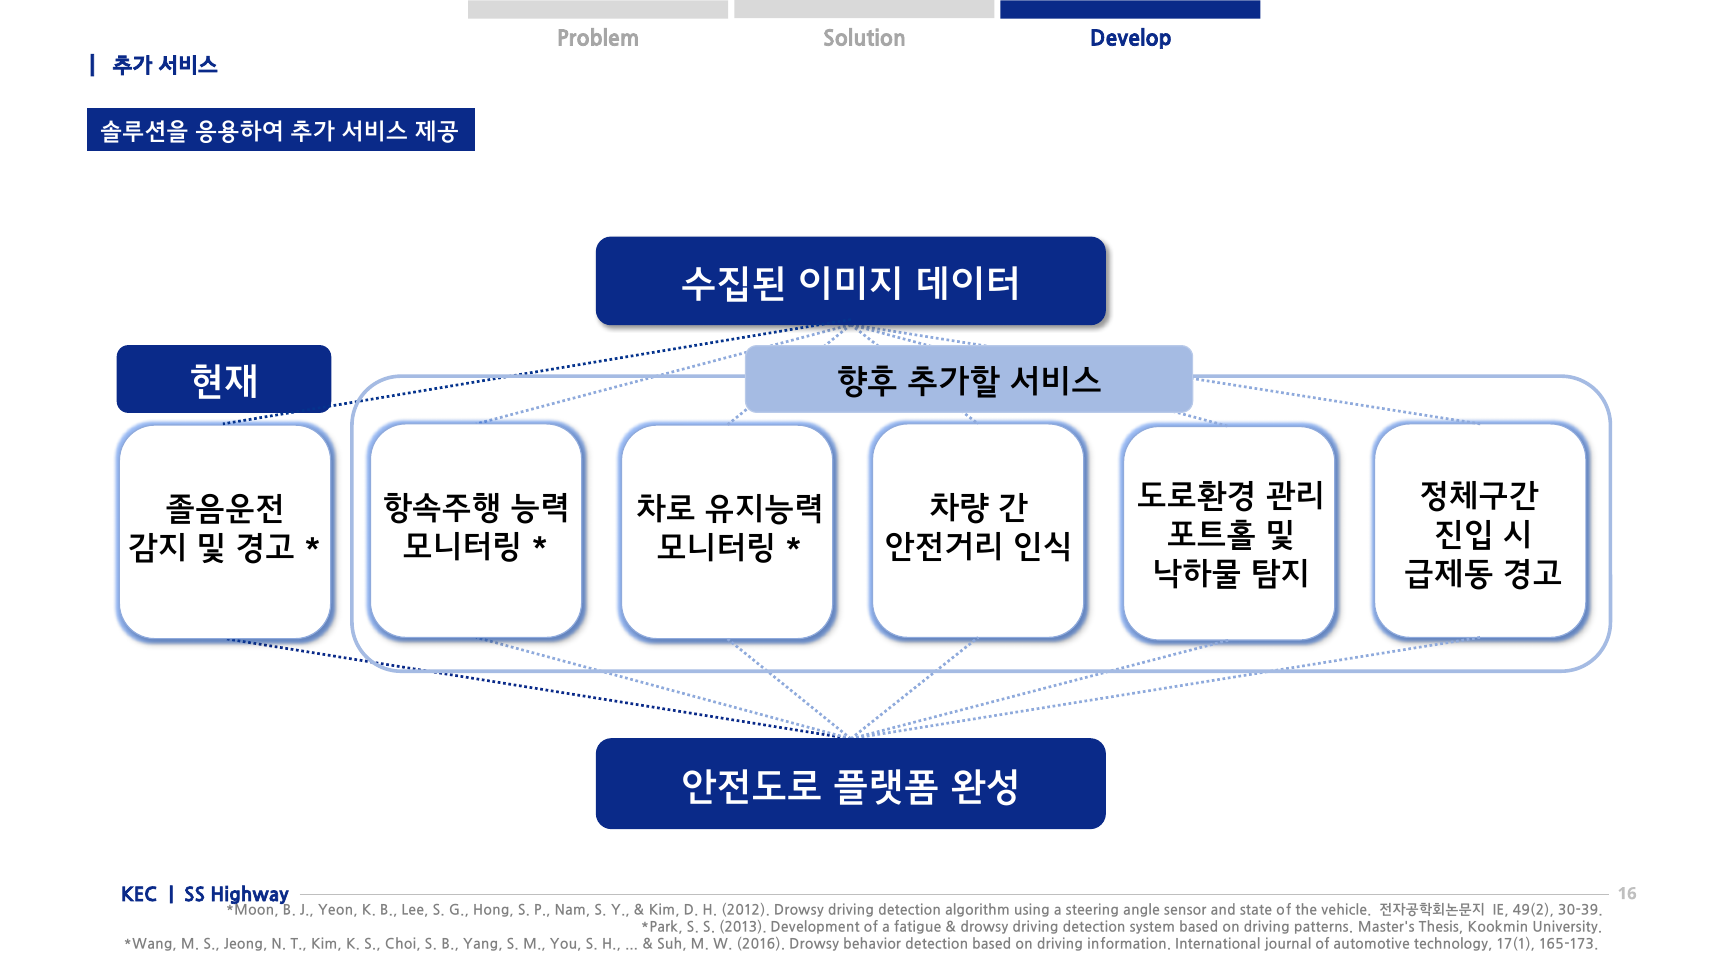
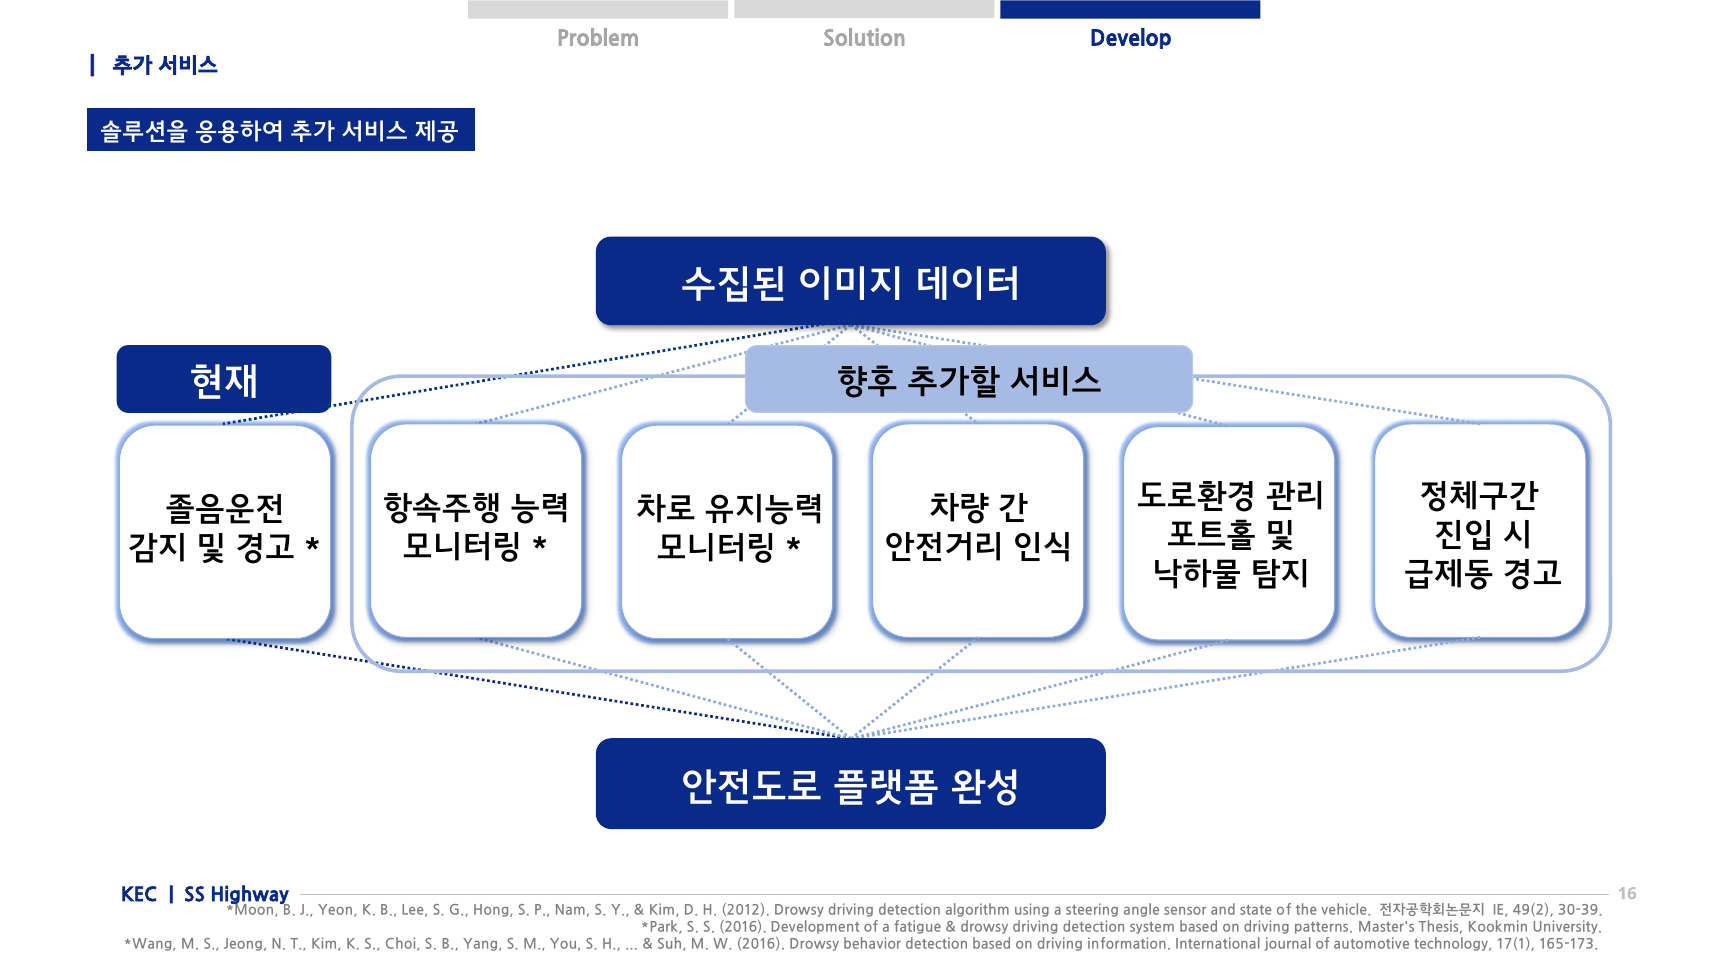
S 2013: 2013 -> 2016 (743, 926)
